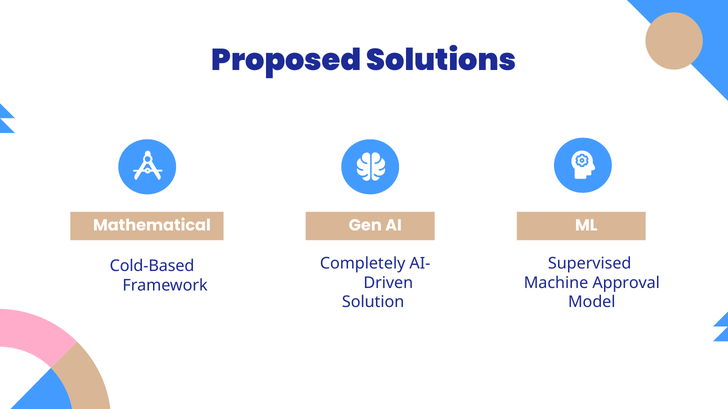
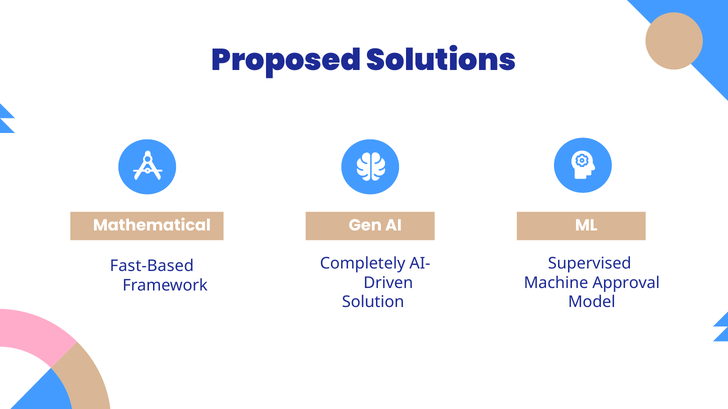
Cold-Based: Cold-Based -> Fast-Based (152, 266)
